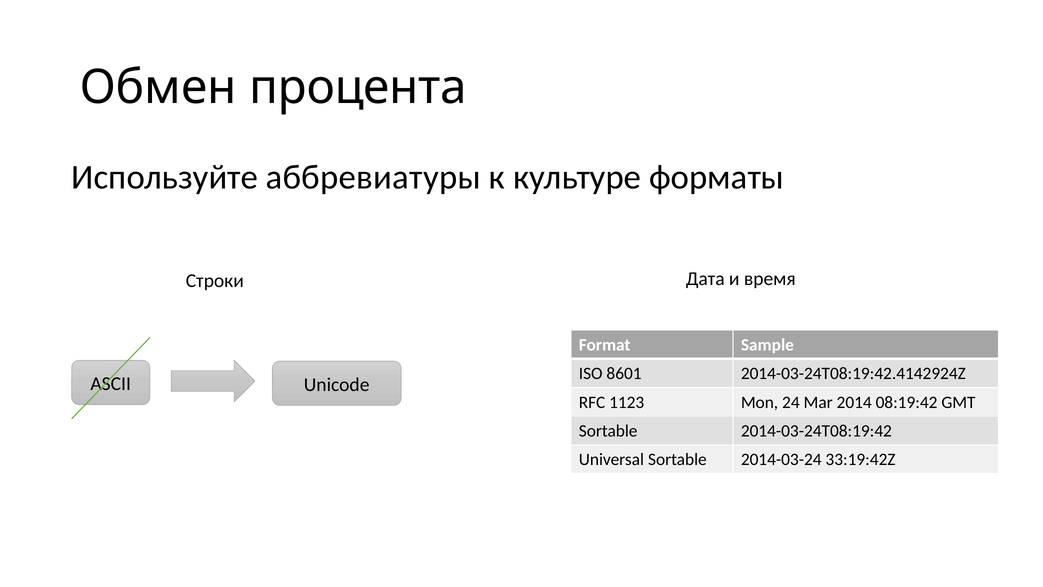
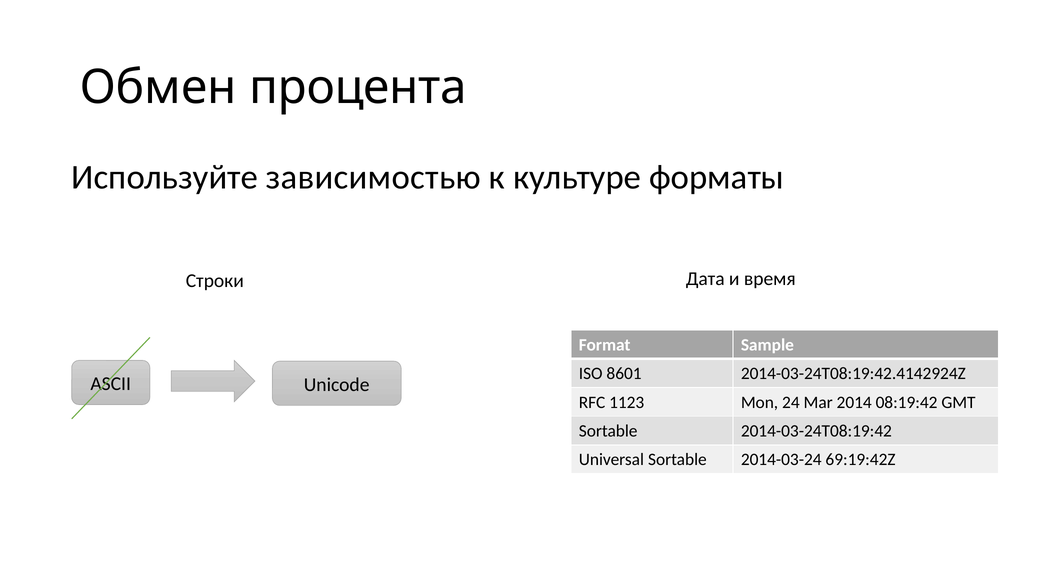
аббревиатуры: аббревиатуры -> зависимостью (373, 177)
33:19:42Z: 33:19:42Z -> 69:19:42Z (861, 459)
